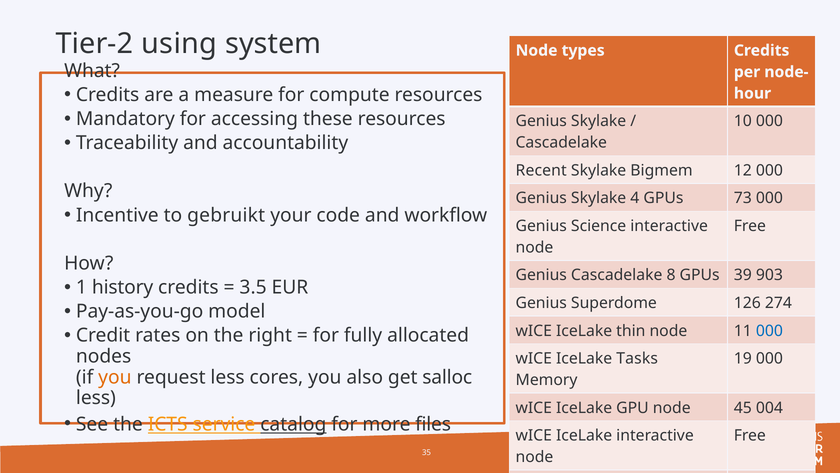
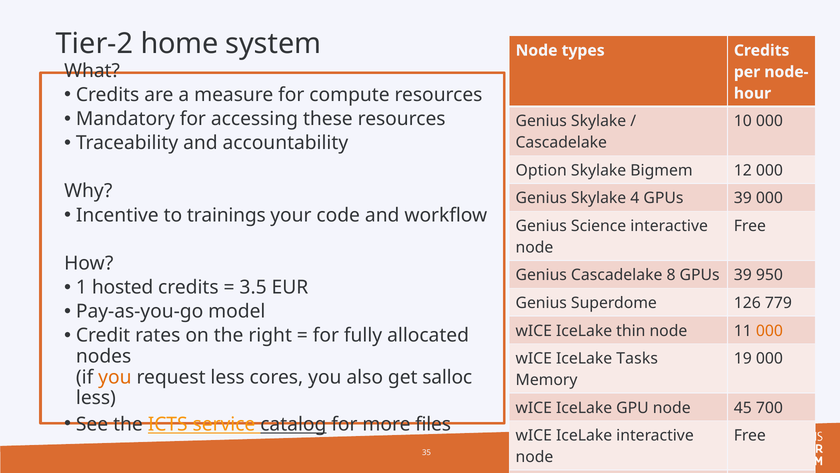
using: using -> home (179, 44)
Recent: Recent -> Option (541, 170)
4 GPUs 73: 73 -> 39 (743, 198)
gebruikt: gebruikt -> trainings (226, 215)
903: 903 -> 950 (769, 275)
history: history -> hosted (123, 287)
274: 274 -> 779 (778, 303)
000 colour: blue -> orange (769, 330)
004: 004 -> 700 (769, 407)
